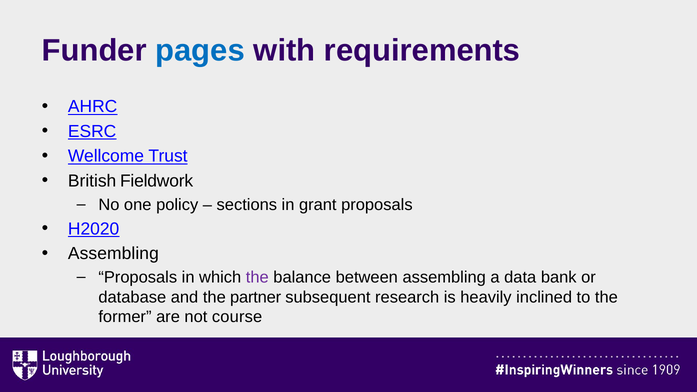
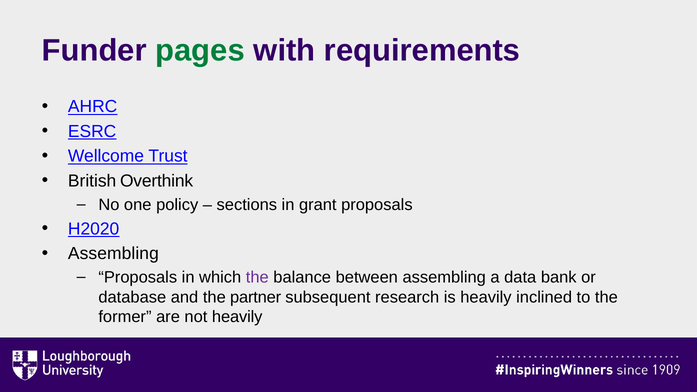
pages colour: blue -> green (200, 51)
Fieldwork: Fieldwork -> Overthink (157, 181)
not course: course -> heavily (237, 317)
